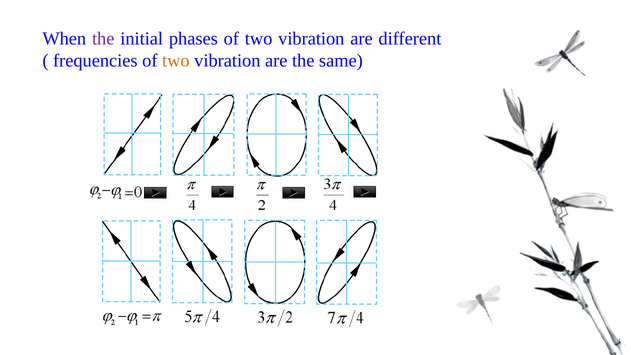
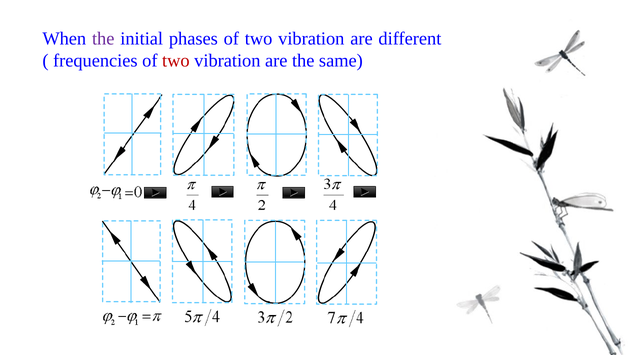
two colour: orange -> red (176, 61)
